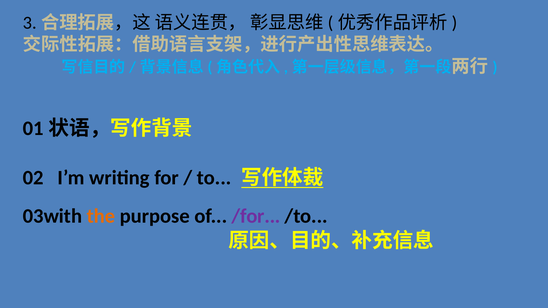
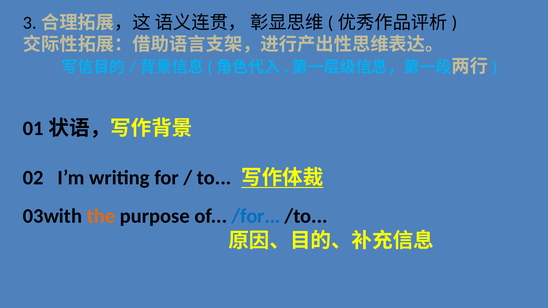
/for colour: purple -> blue (256, 216)
